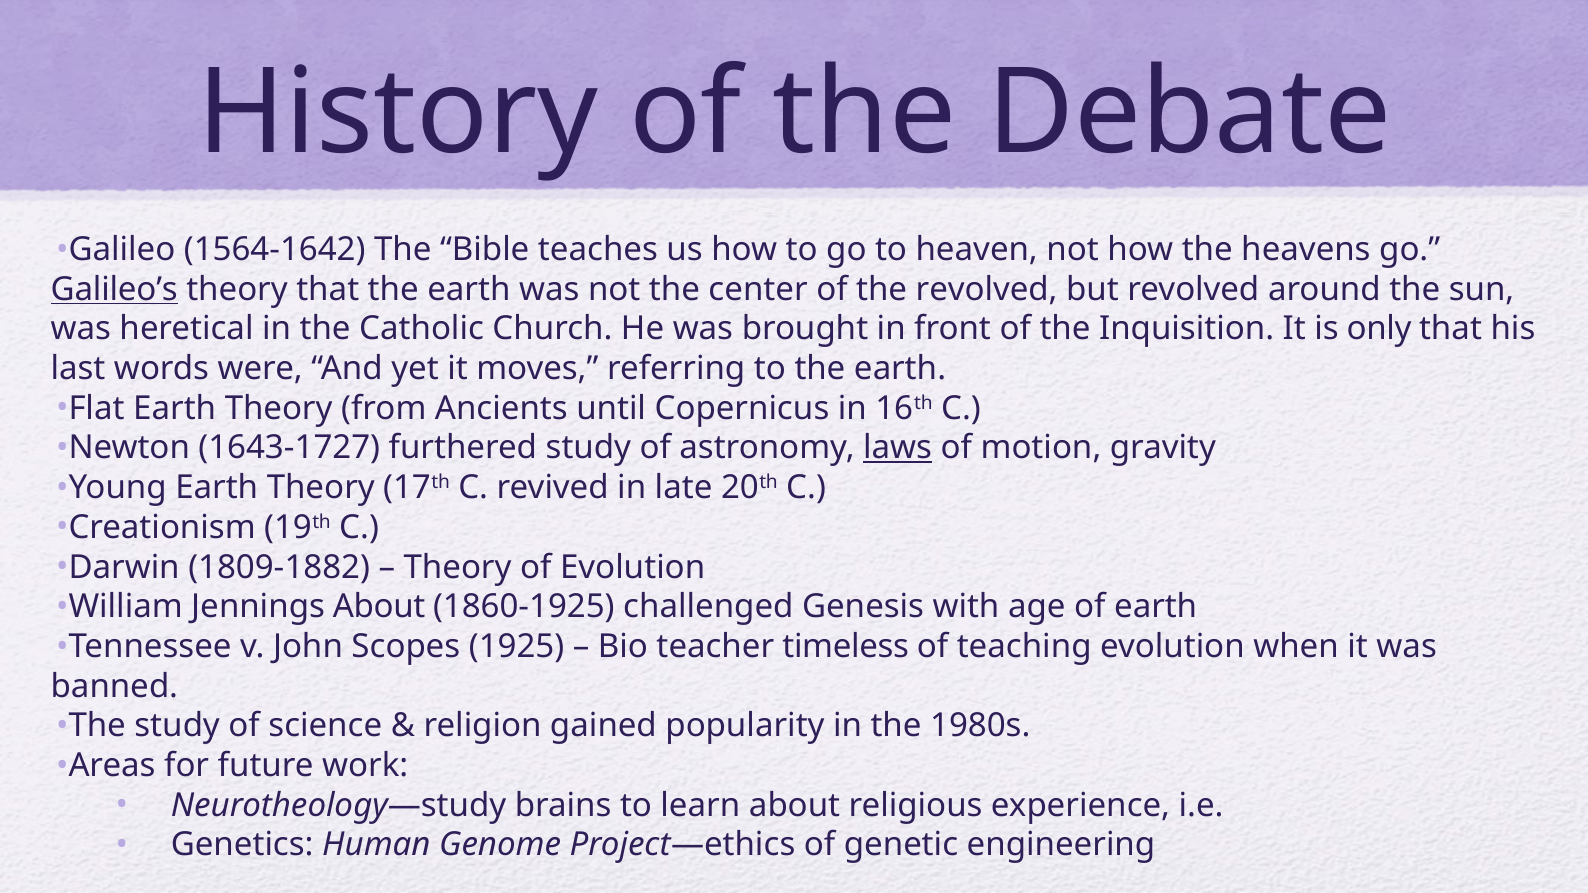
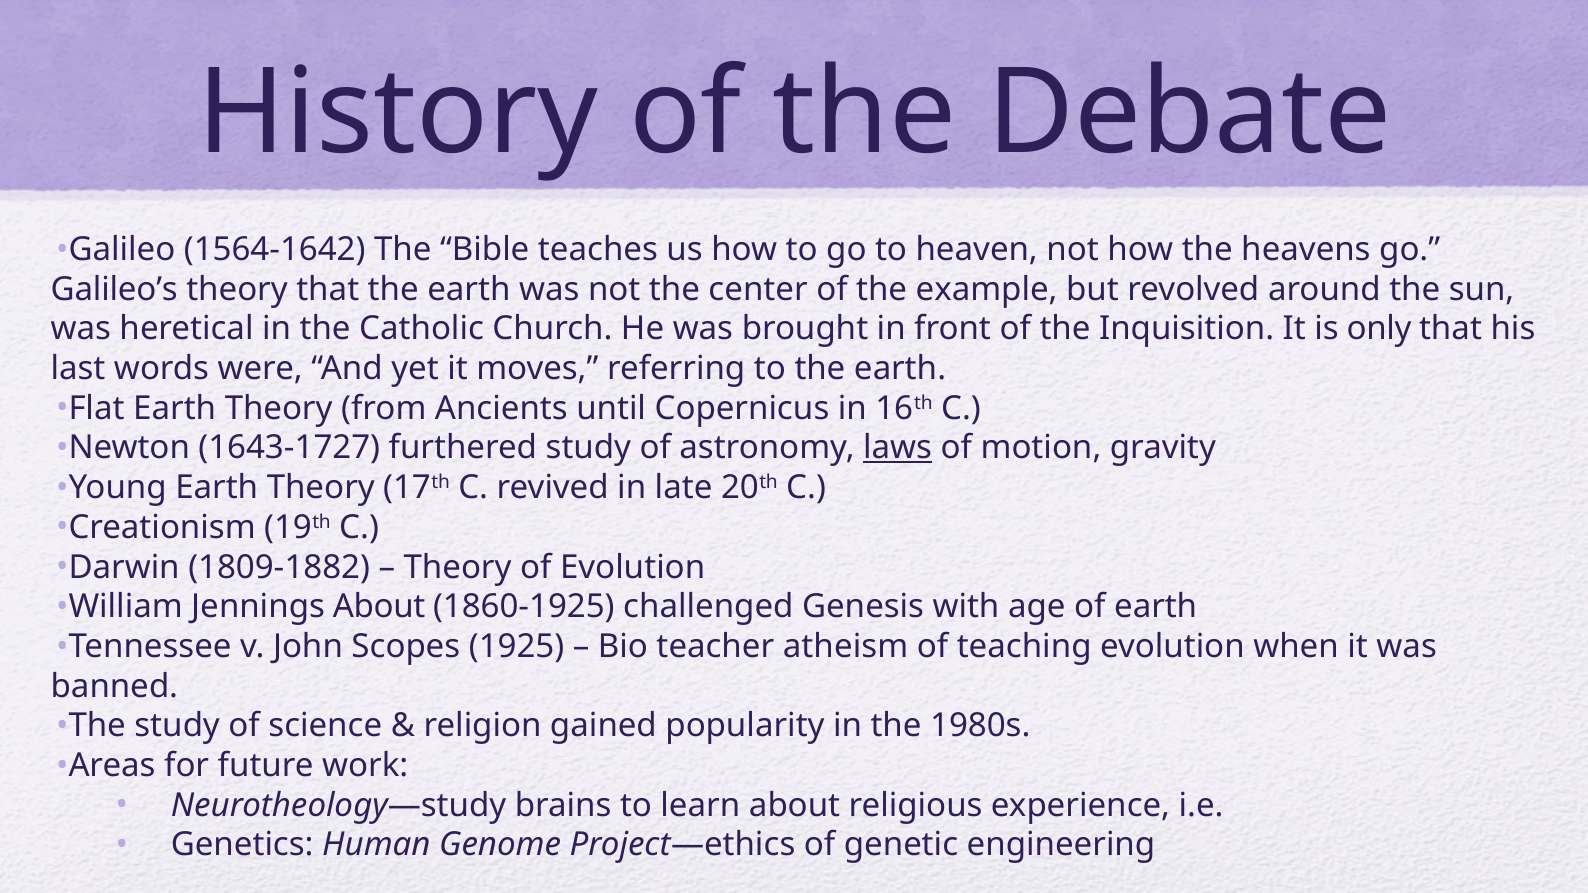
Galileo’s underline: present -> none (114, 289)
the revolved: revolved -> example (987, 289)
timeless: timeless -> atheism (846, 647)
